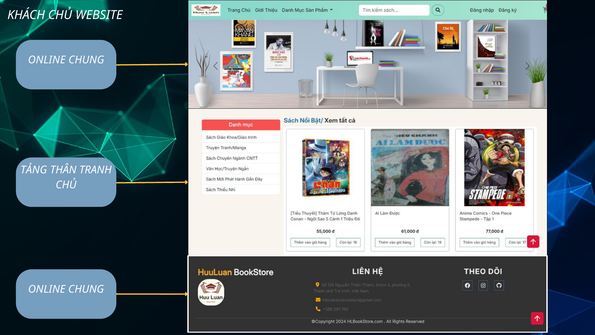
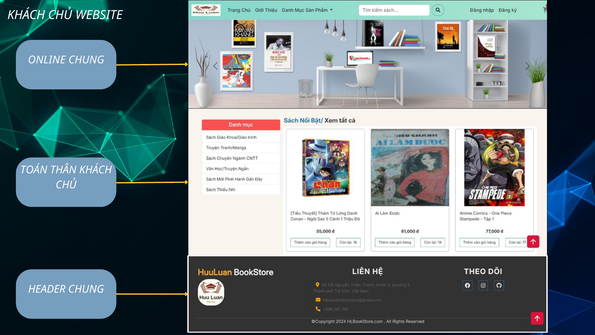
TẢNG: TẢNG -> TOÁN (34, 170)
THÂN TRANH: TRANH -> KHÁCH (96, 170)
ONLINE: ONLINE -> HEADER (47, 289)
